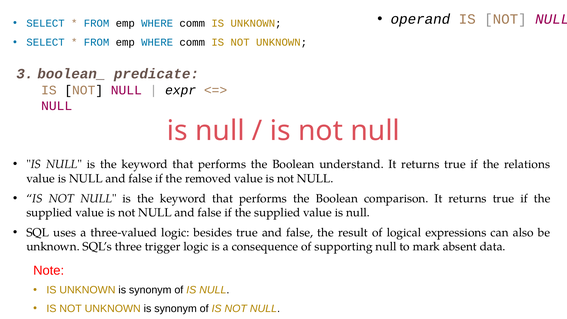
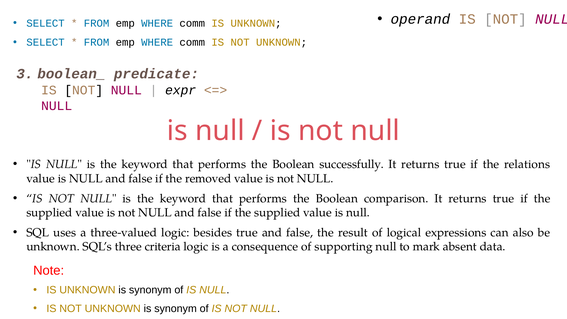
understand: understand -> successfully (352, 164)
trigger: trigger -> criteria (163, 247)
